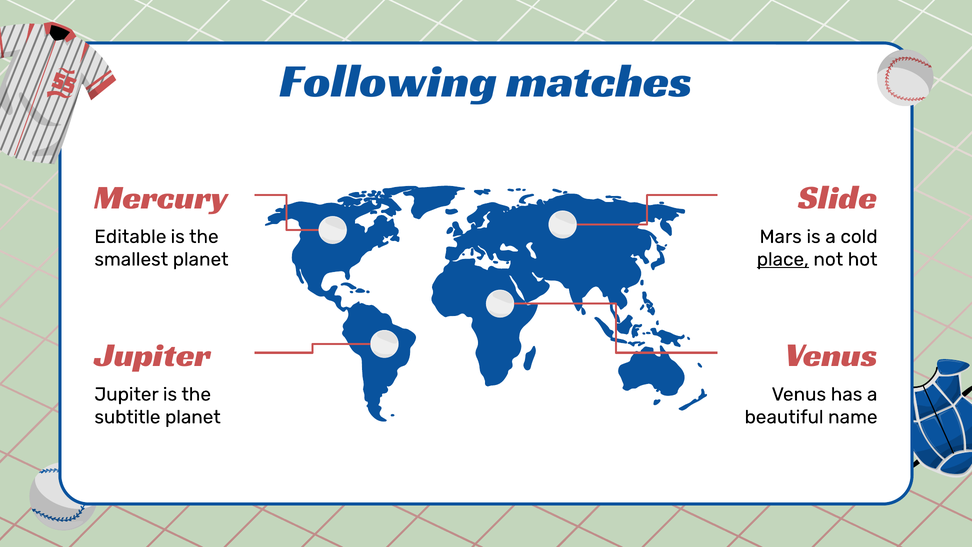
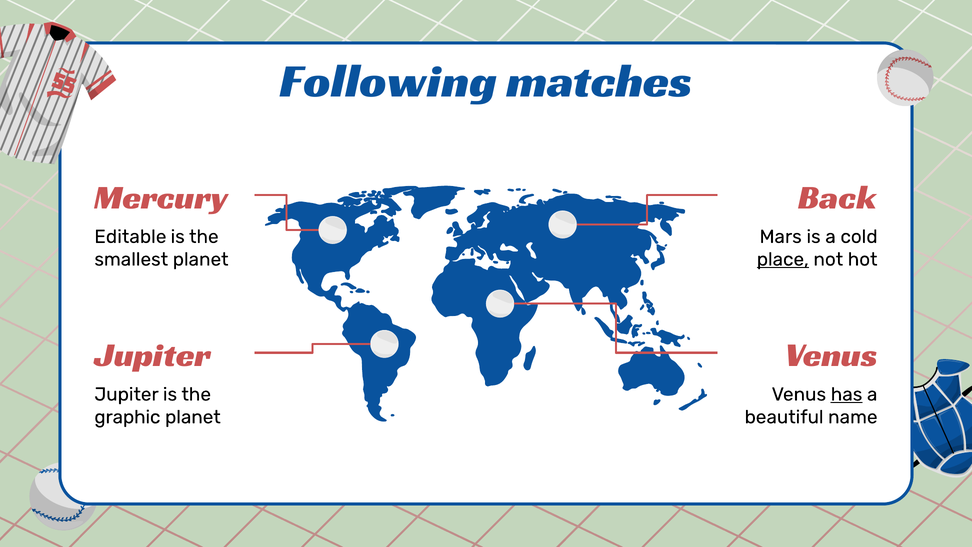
Slide: Slide -> Back (838, 197)
has underline: none -> present (847, 394)
subtitle: subtitle -> graphic (127, 417)
